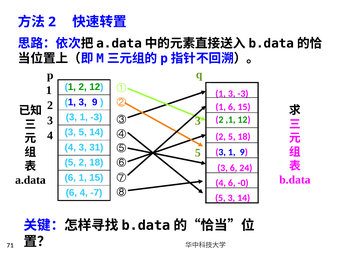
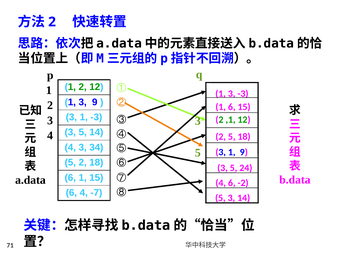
31: 31 -> 34 (96, 147)
6: 6 -> 5 (234, 168)
-0: -0 -> -2 (243, 183)
